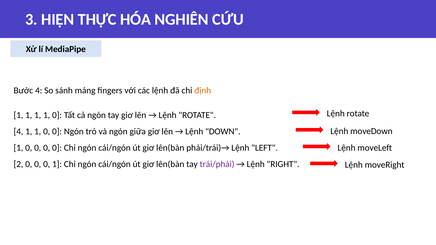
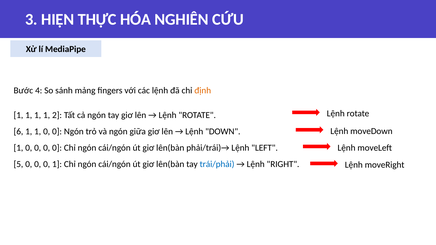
1 1 1 0: 0 -> 2 (57, 115)
4: 4 -> 6 (18, 132)
2: 2 -> 5 (18, 164)
trái/phải colour: purple -> blue (217, 164)
